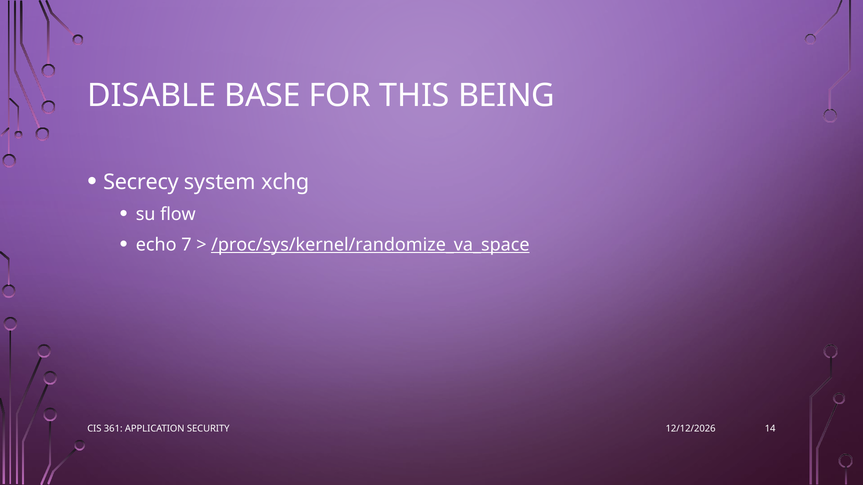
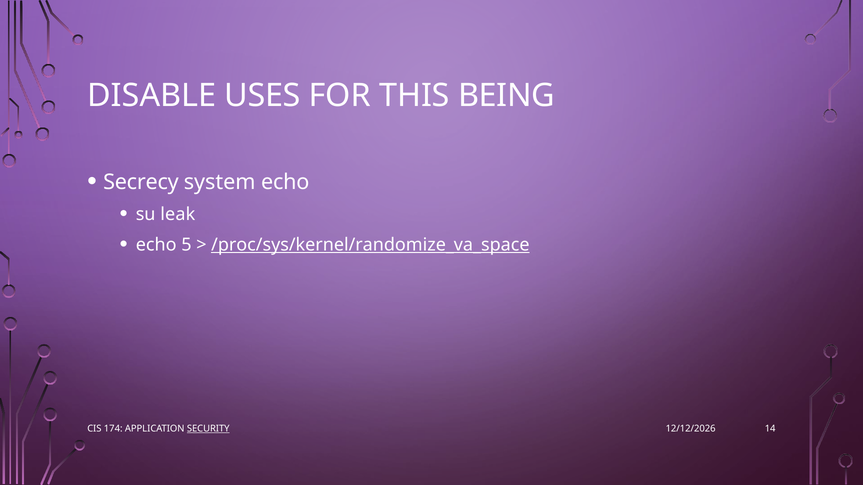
BASE: BASE -> USES (263, 96)
system xchg: xchg -> echo (285, 182)
flow: flow -> leak (178, 214)
7: 7 -> 5 (186, 245)
361: 361 -> 174 (113, 429)
SECURITY underline: none -> present (208, 429)
